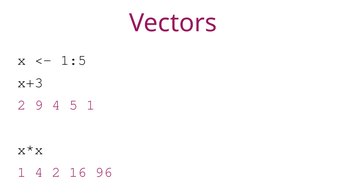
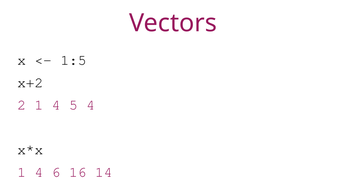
x+3: x+3 -> x+2 (30, 83)
2 9: 9 -> 1 (39, 105)
5 1: 1 -> 4 (91, 105)
4 2: 2 -> 6 (56, 173)
96: 96 -> 14 (104, 173)
